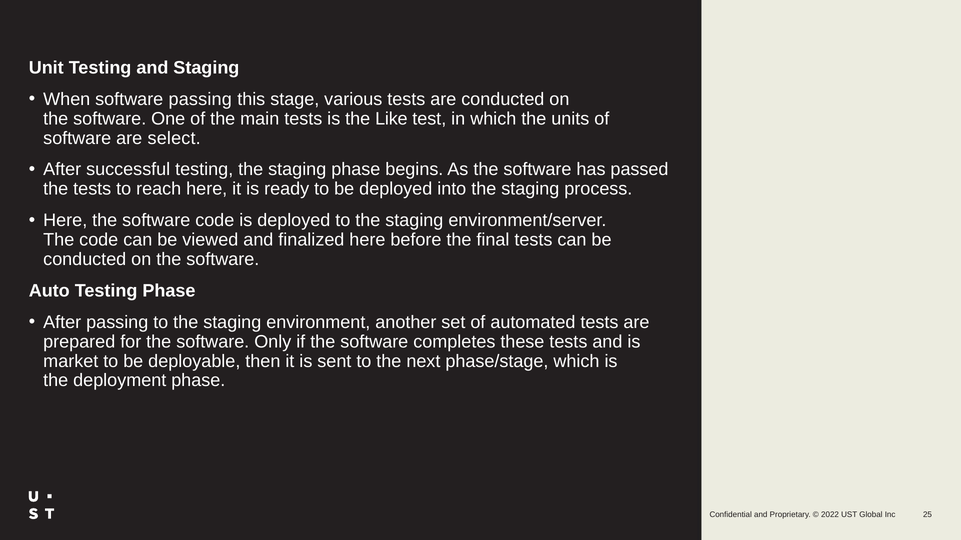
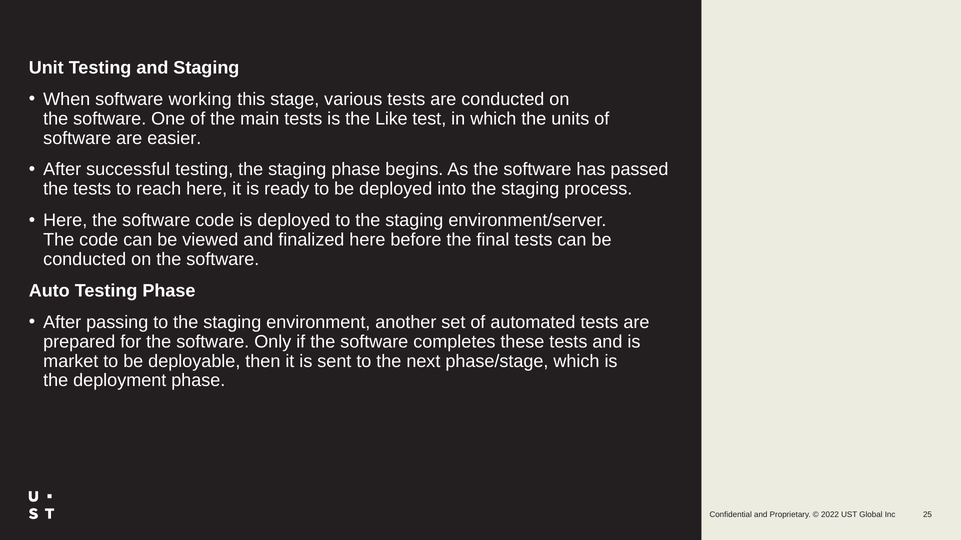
software passing: passing -> working (200, 99)
select: select -> easier (174, 138)
